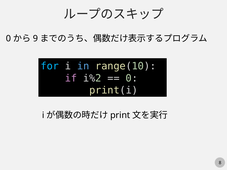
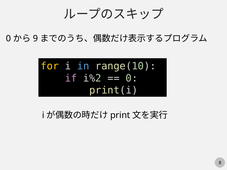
for colour: light blue -> yellow (50, 66)
